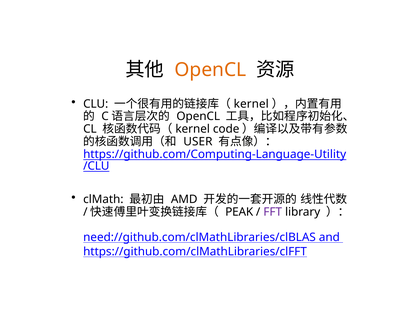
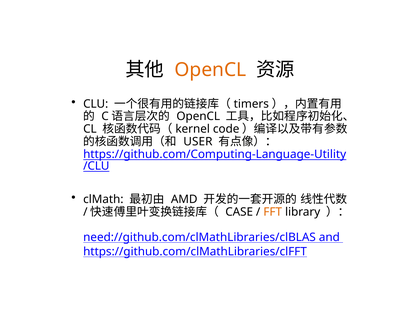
kernel: kernel -> timers (251, 104)
PEAK: PEAK -> CASE (239, 212)
FFT colour: purple -> orange (273, 212)
